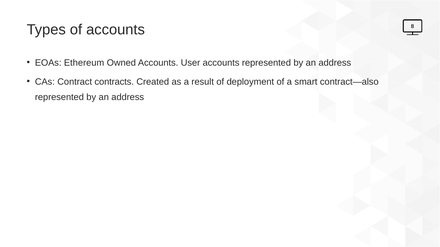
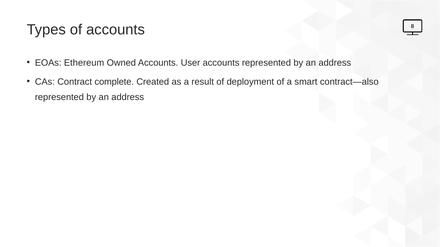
contracts: contracts -> complete (114, 82)
